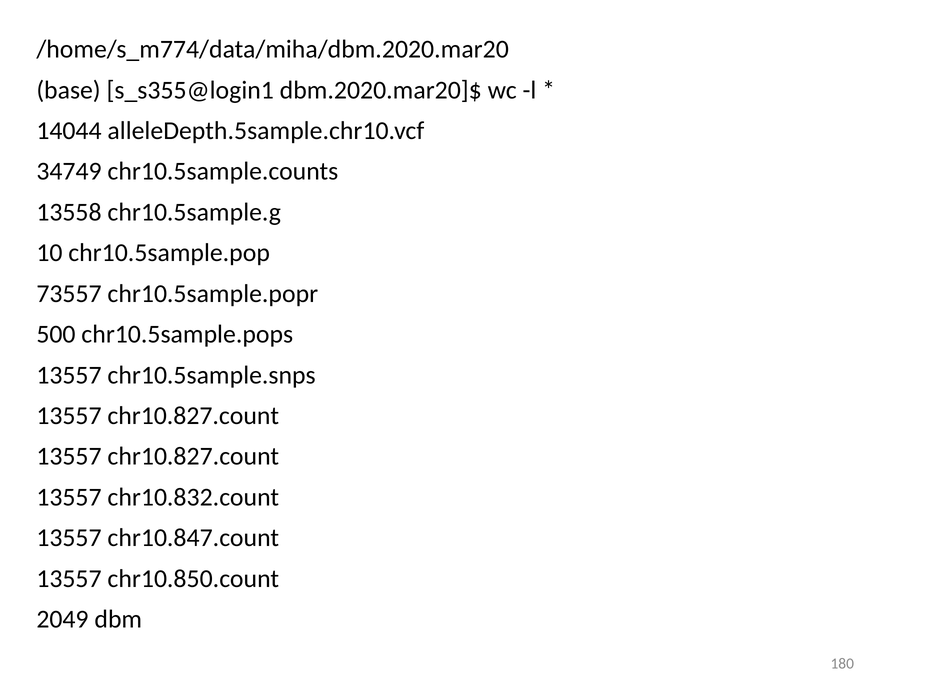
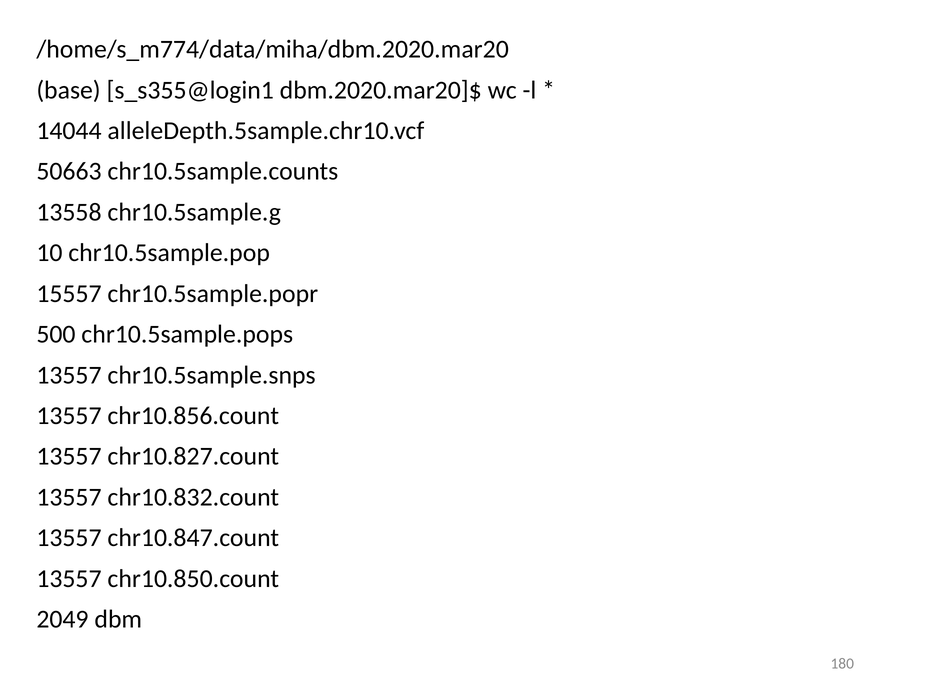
34749: 34749 -> 50663 (69, 172)
73557: 73557 -> 15557 (69, 294)
chr10.827.count: chr10.827.count -> chr10.856.count (193, 416)
